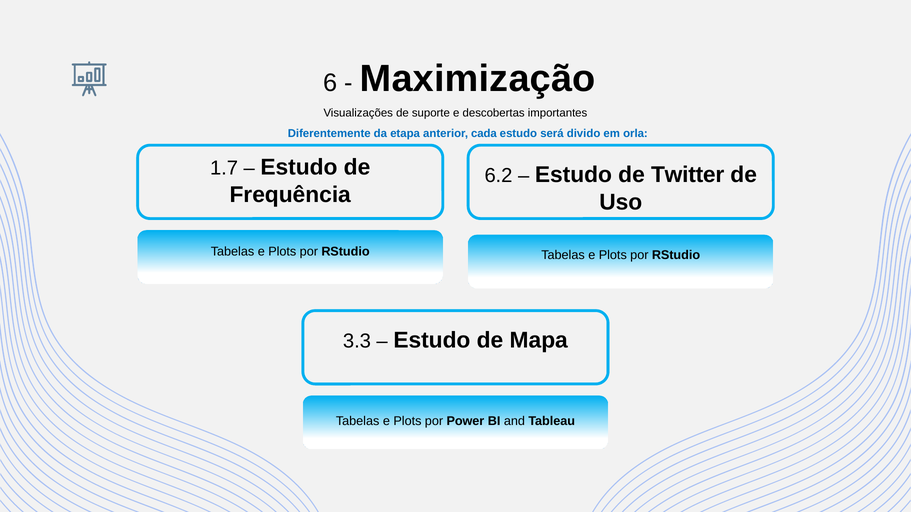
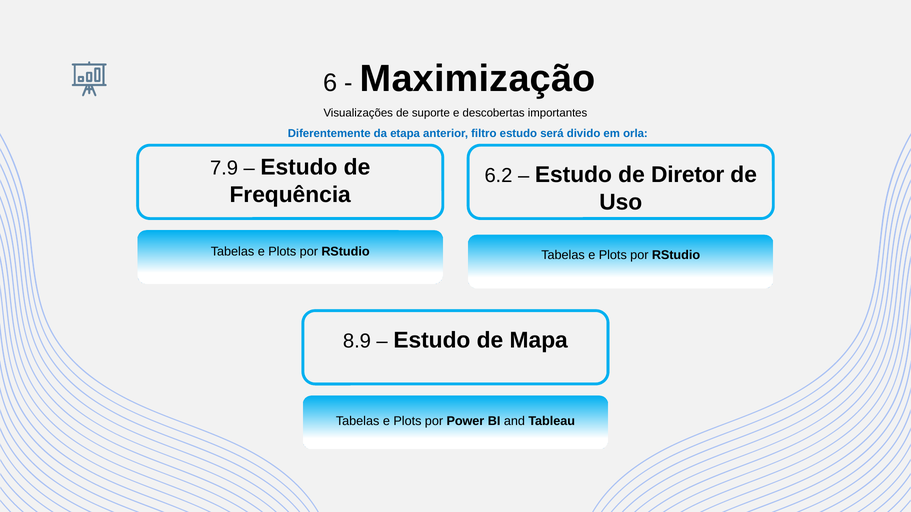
cada: cada -> filtro (484, 134)
1.7: 1.7 -> 7.9 (224, 168)
Twitter: Twitter -> Diretor (688, 175)
3.3: 3.3 -> 8.9 (357, 342)
